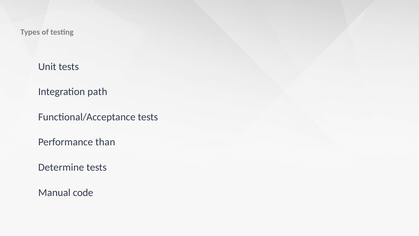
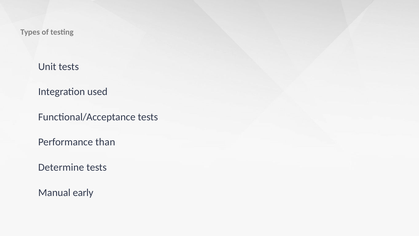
path: path -> used (97, 92)
code: code -> early (83, 192)
